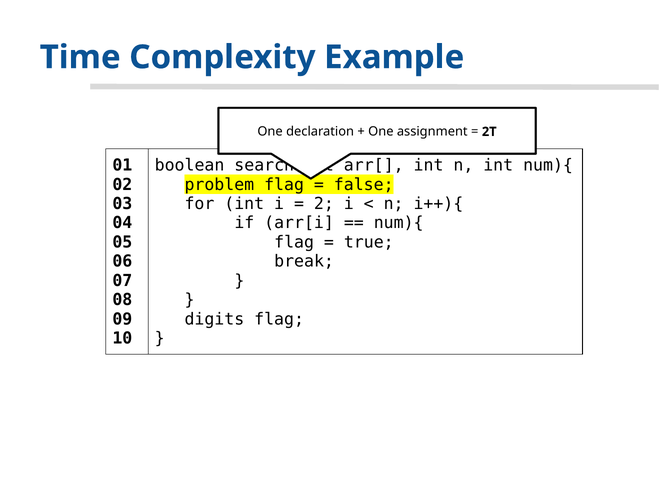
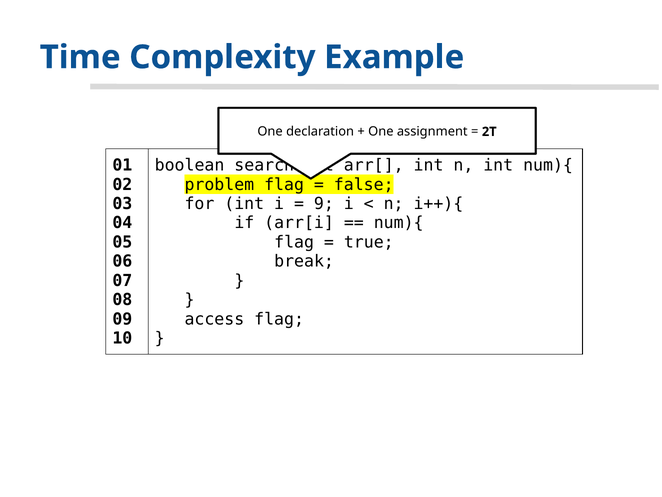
2: 2 -> 9 (324, 204)
digits: digits -> access (214, 319)
